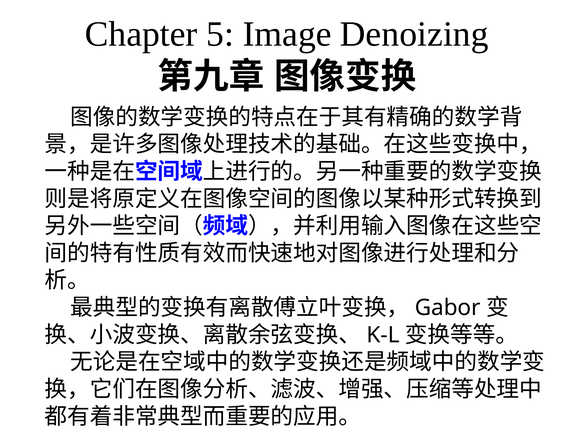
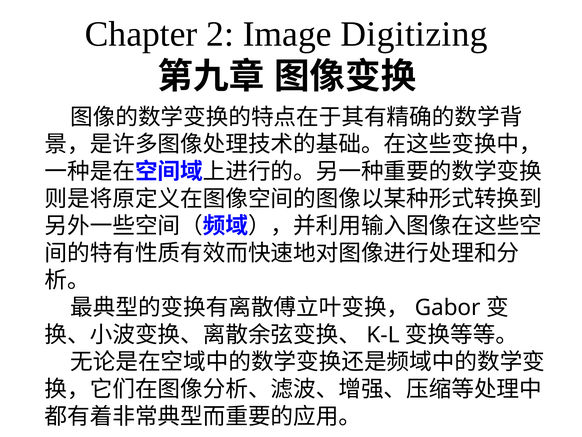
5: 5 -> 2 (220, 34)
Denoizing: Denoizing -> Digitizing (414, 34)
